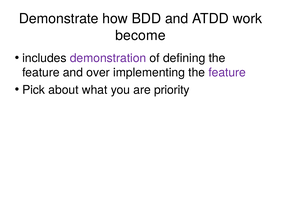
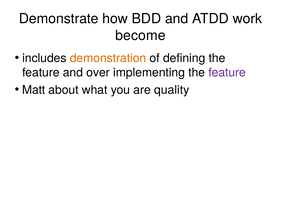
demonstration colour: purple -> orange (108, 58)
Pick: Pick -> Matt (34, 90)
priority: priority -> quality (172, 90)
